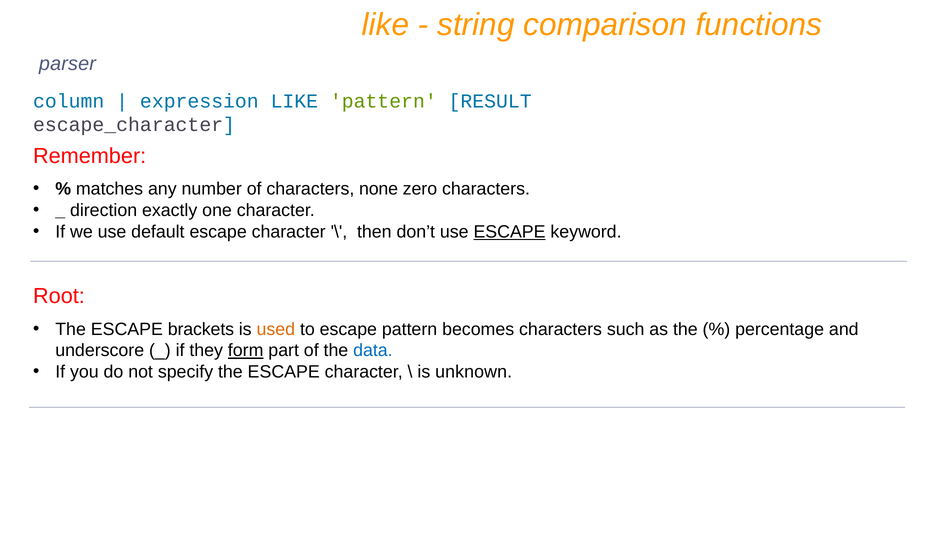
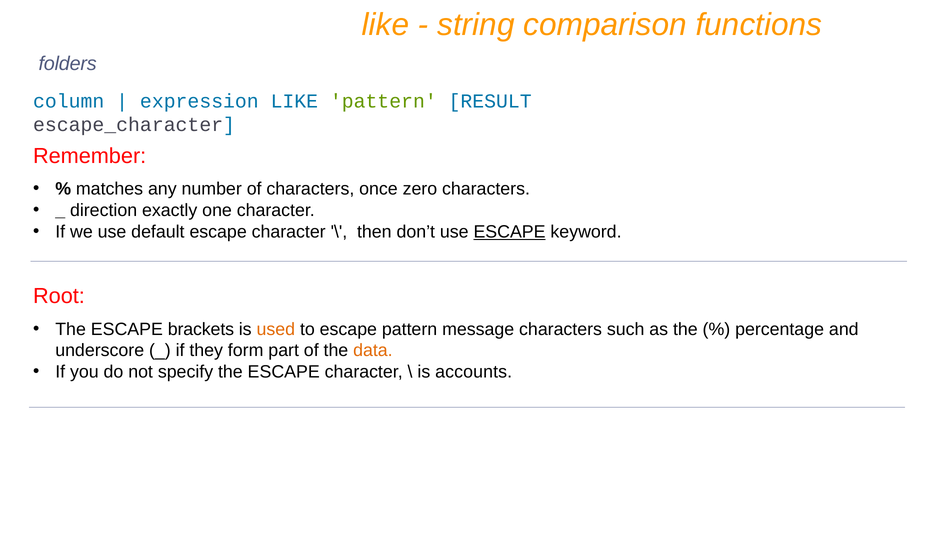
parser: parser -> folders (68, 63)
none: none -> once (378, 189)
becomes: becomes -> message (478, 329)
form underline: present -> none (246, 350)
data colour: blue -> orange (373, 350)
unknown: unknown -> accounts (474, 371)
